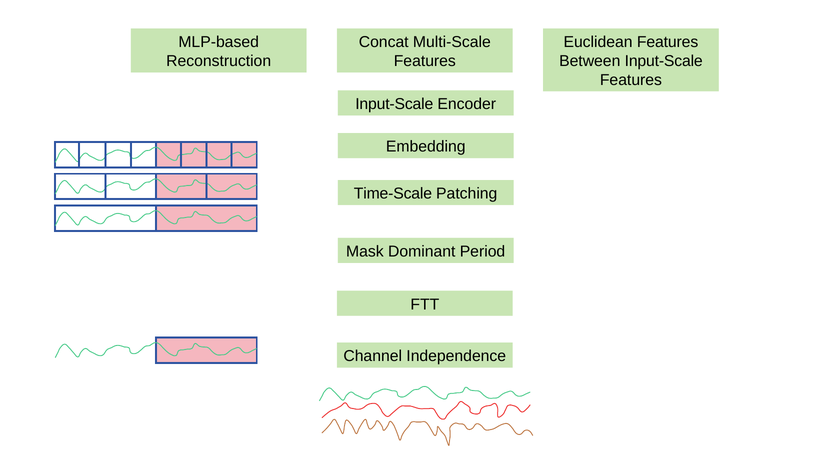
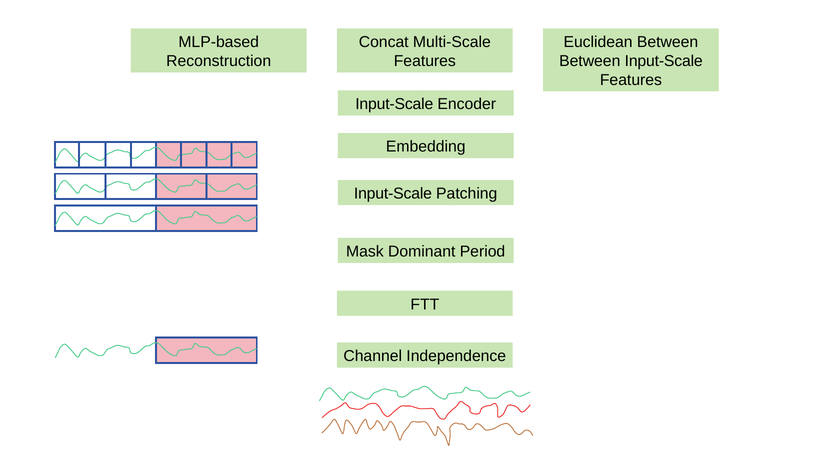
Euclidean Features: Features -> Between (668, 42)
Time-Scale: Time-Scale -> Input-Scale (393, 193)
